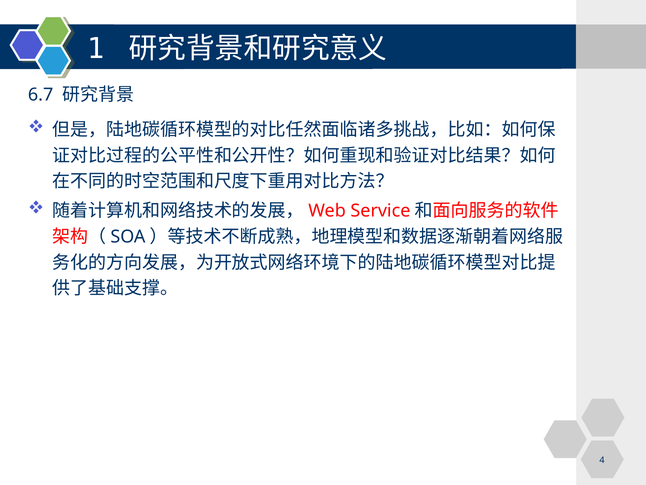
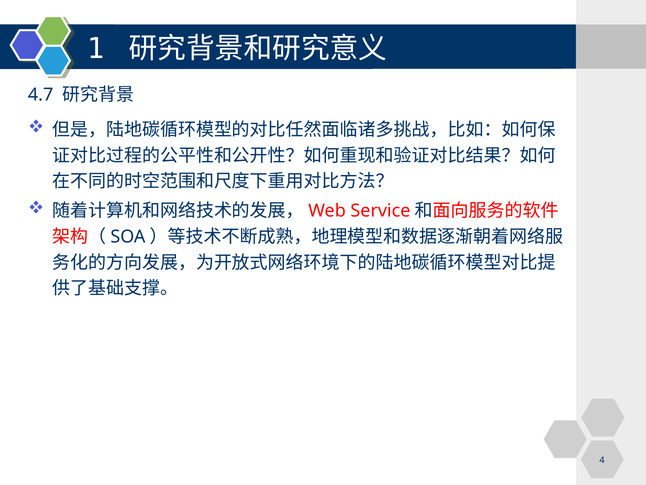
6.7: 6.7 -> 4.7 (41, 95)
